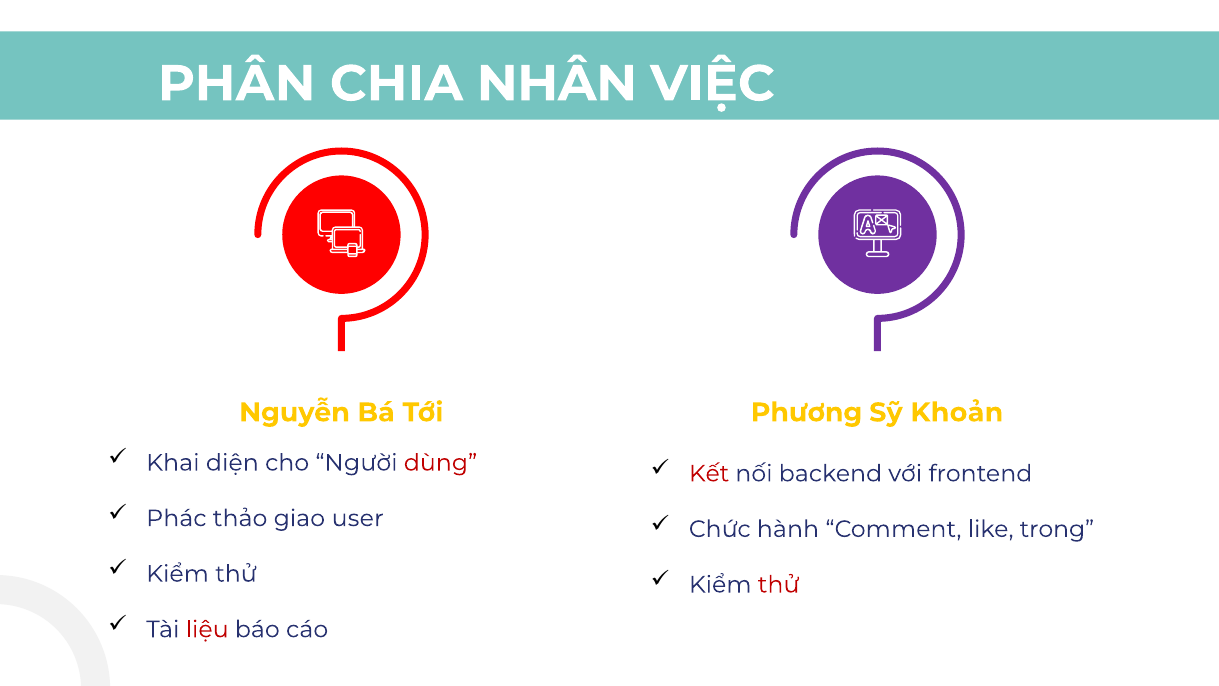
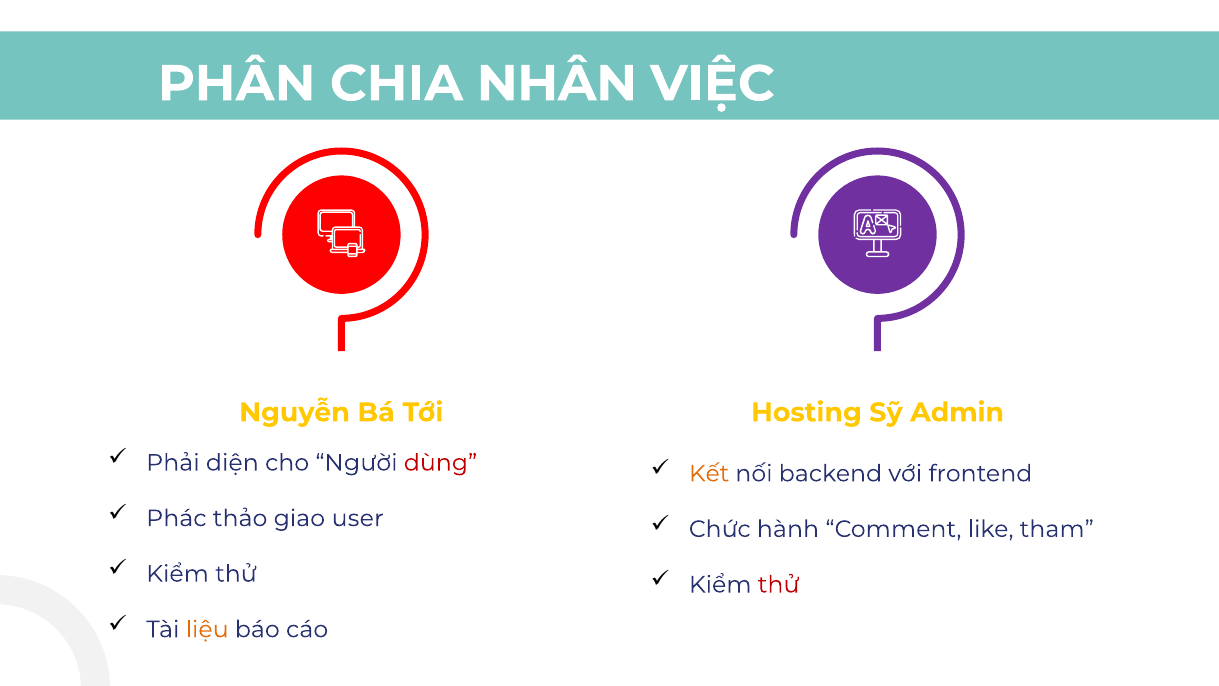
Phương: Phương -> Hosting (806, 412)
Khoản: Khoản -> Admin (957, 412)
Khai: Khai -> Phải (173, 463)
Kết colour: red -> orange (709, 473)
trong: trong -> tham (1057, 529)
liệu colour: red -> orange (207, 629)
